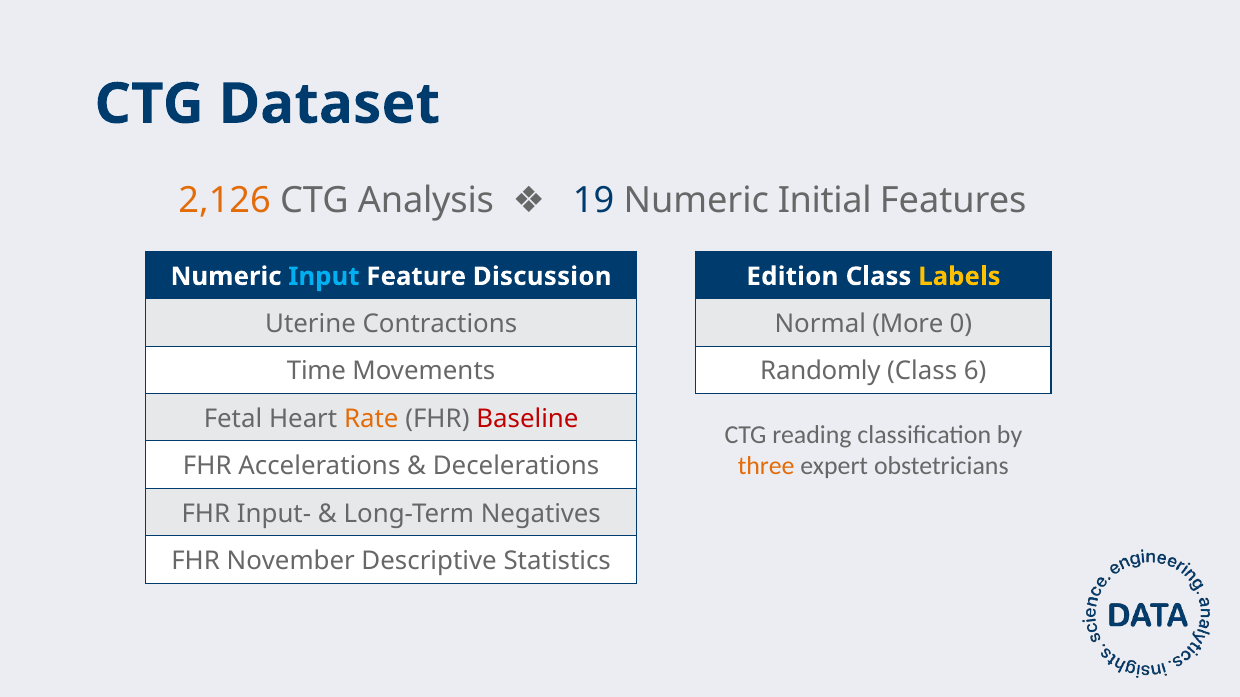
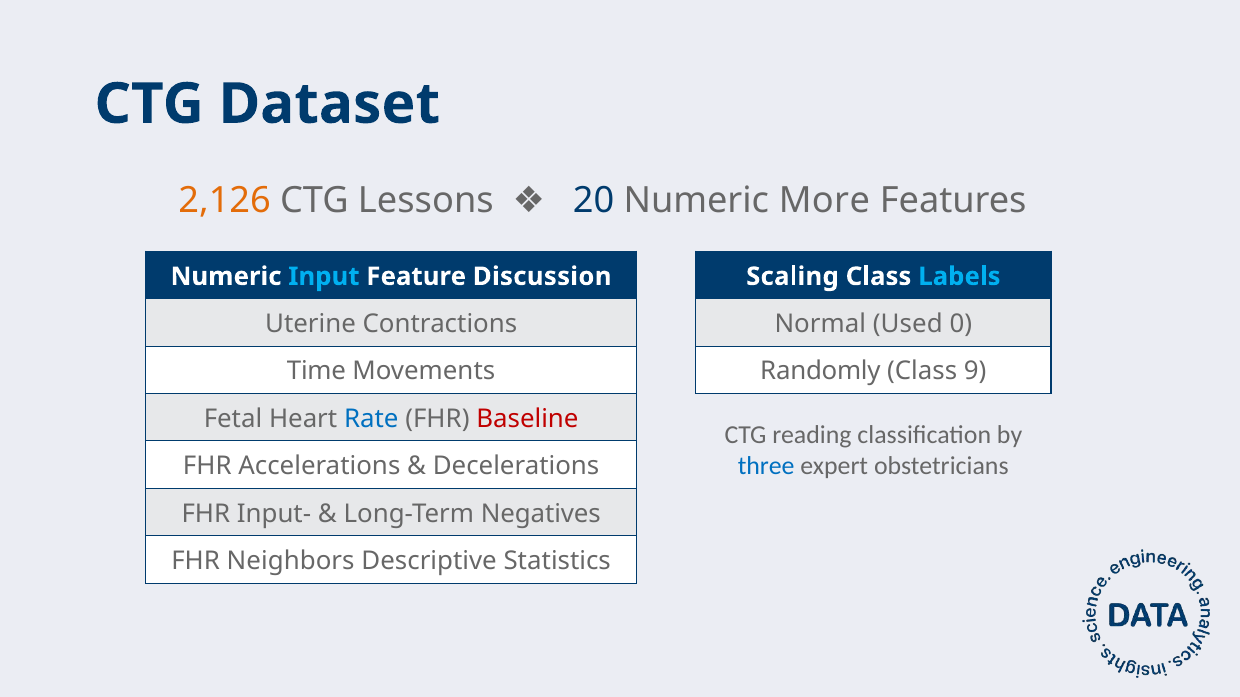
Analysis: Analysis -> Lessons (426, 201)
19: 19 -> 20 (594, 201)
Initial: Initial -> More (824, 201)
Edition: Edition -> Scaling (792, 277)
Labels colour: yellow -> light blue (959, 277)
More: More -> Used (908, 324)
6: 6 -> 9 (975, 372)
Rate colour: orange -> blue (371, 419)
three colour: orange -> blue (766, 466)
November: November -> Neighbors (291, 561)
